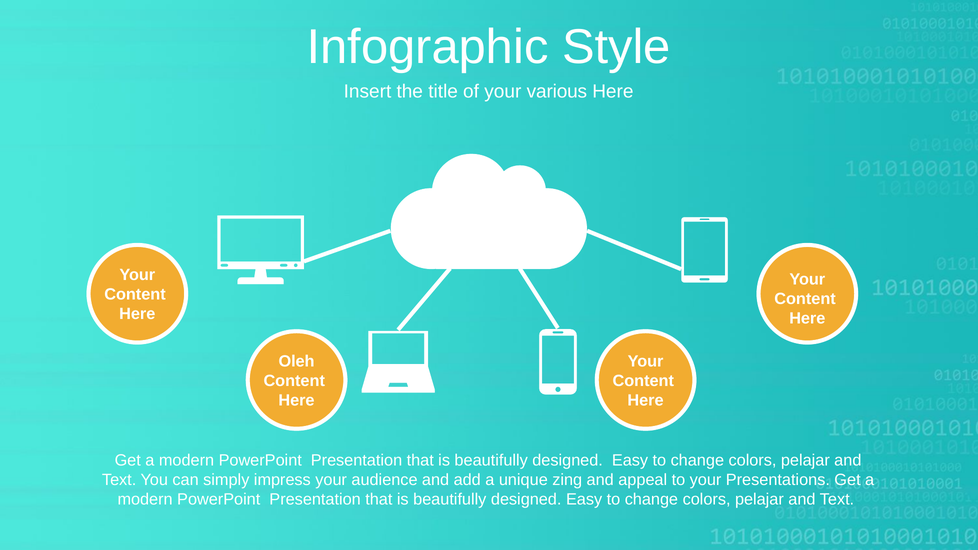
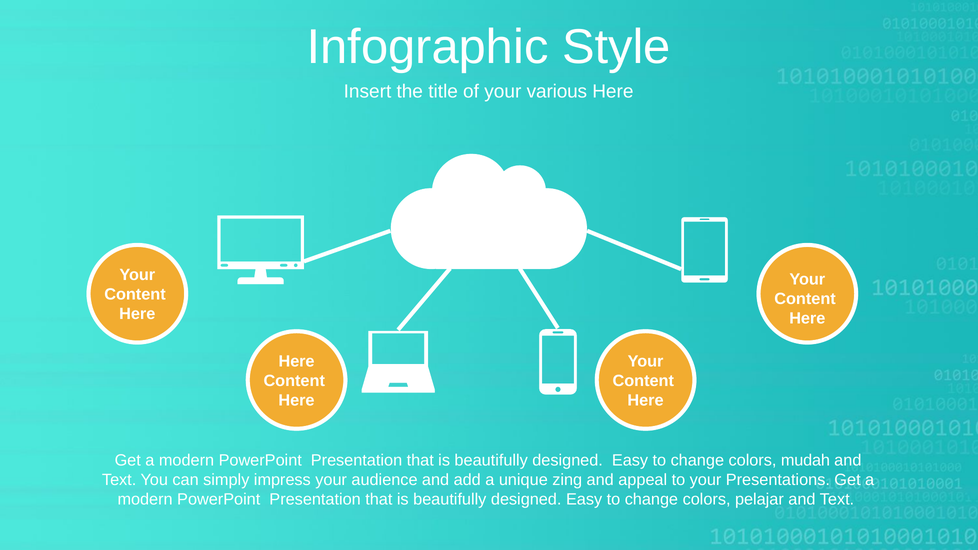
Oleh: Oleh -> Here (297, 361)
pelajar: pelajar -> mudah (805, 460)
